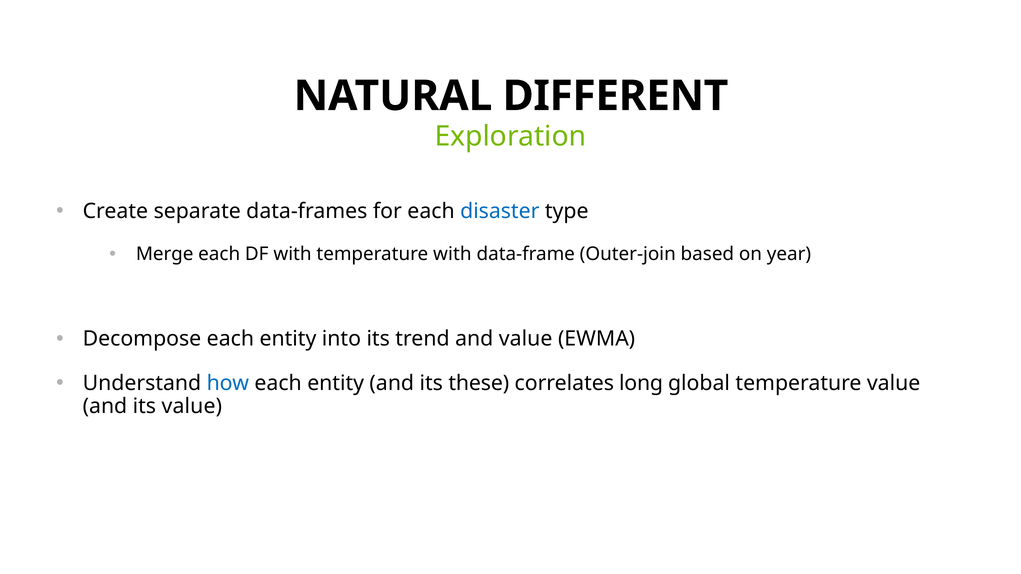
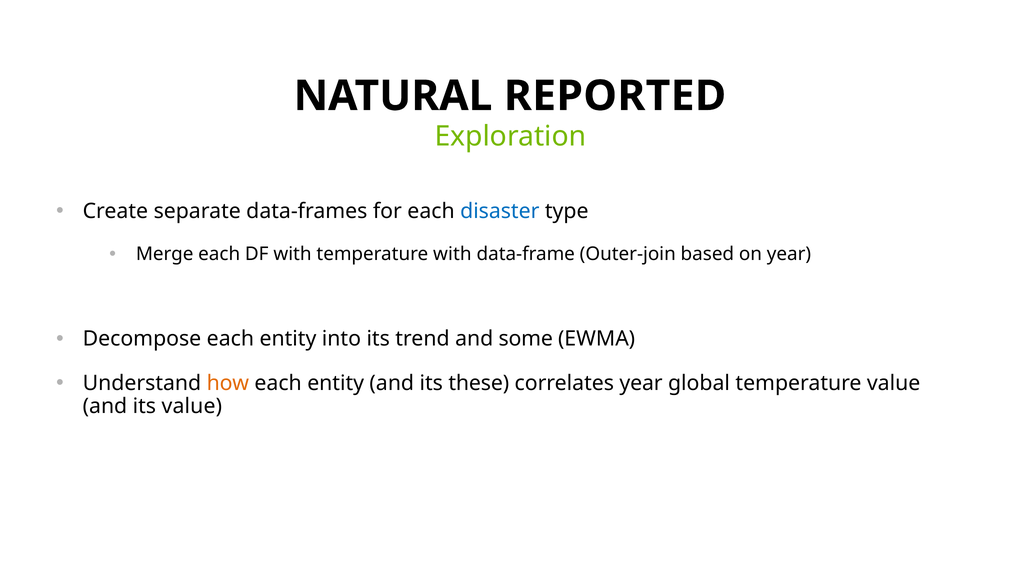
DIFFERENT: DIFFERENT -> REPORTED (615, 96)
and value: value -> some (526, 339)
how colour: blue -> orange (228, 383)
correlates long: long -> year (641, 383)
